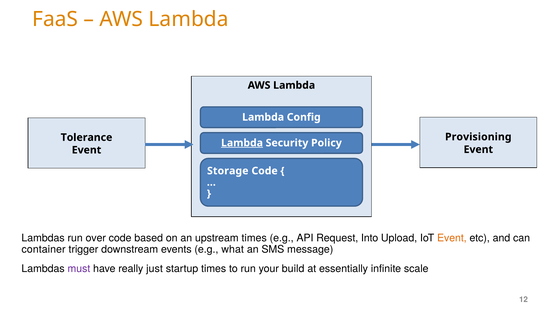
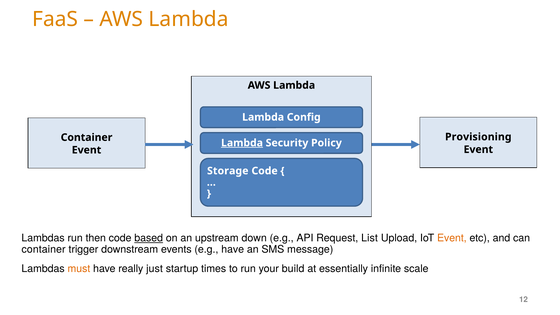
Tolerance: Tolerance -> Container (87, 137)
over: over -> then (96, 238)
based underline: none -> present (149, 238)
upstream times: times -> down (254, 238)
Into: Into -> List (370, 238)
e.g what: what -> have (233, 249)
must colour: purple -> orange (79, 269)
